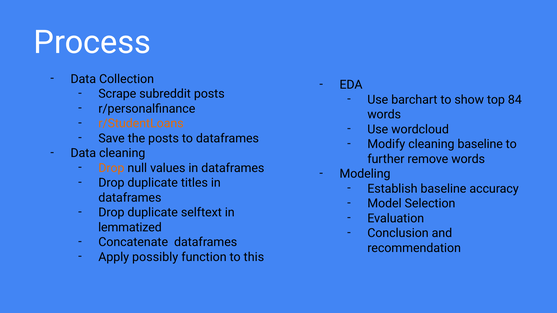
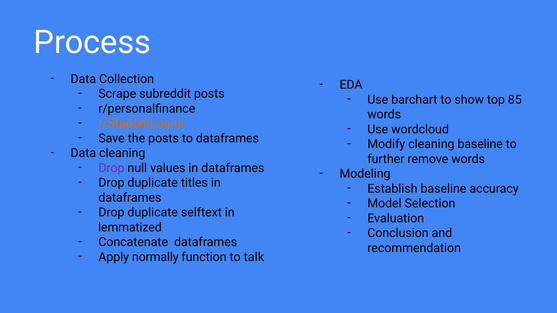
84: 84 -> 85 (515, 100)
Drop colour: orange -> purple (111, 168)
possibly: possibly -> normally (155, 257)
this: this -> talk (254, 257)
